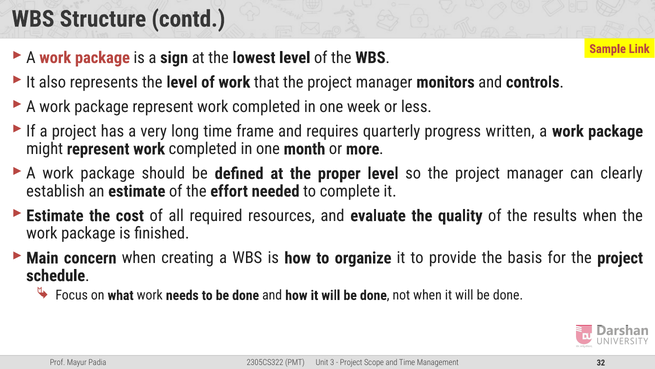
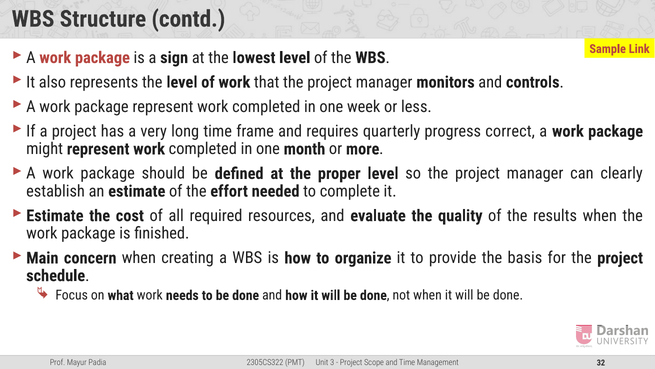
written: written -> correct (510, 131)
